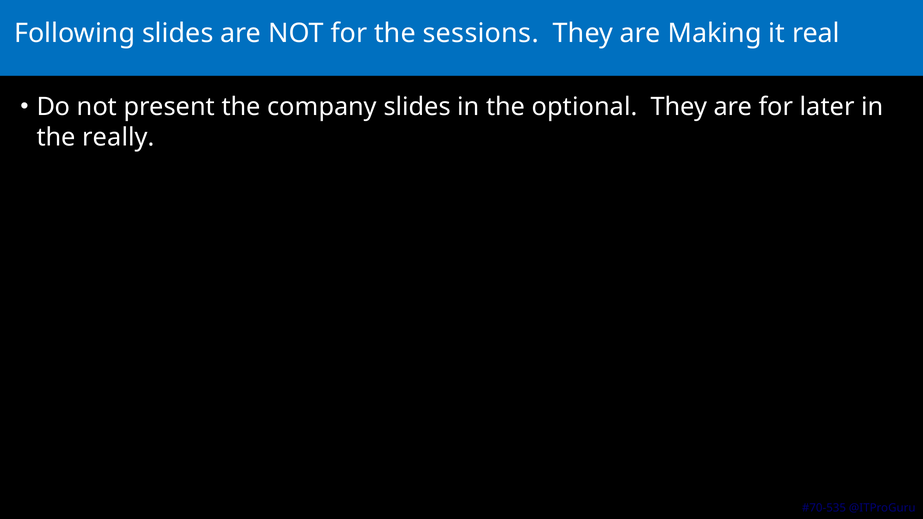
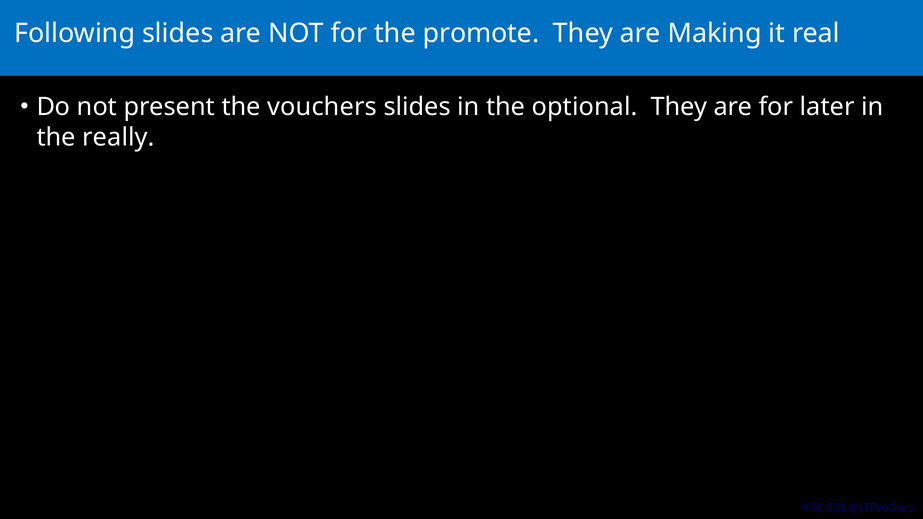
sessions: sessions -> promote (481, 33)
company: company -> vouchers (322, 107)
